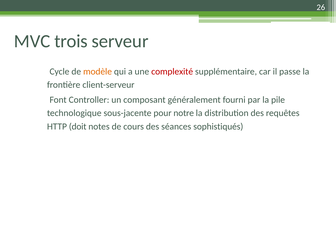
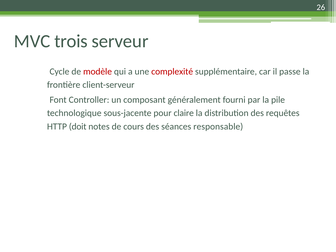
modèle colour: orange -> red (98, 71)
notre: notre -> claire (184, 113)
sophistiqués: sophistiqués -> responsable (218, 127)
